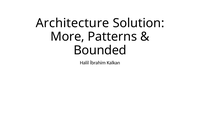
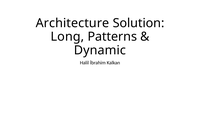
More: More -> Long (67, 36)
Bounded: Bounded -> Dynamic (100, 50)
